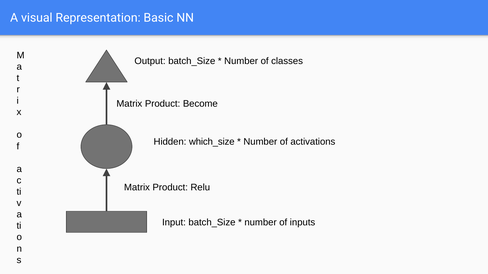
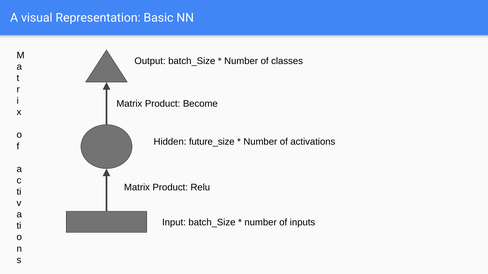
which_size: which_size -> future_size (212, 142)
